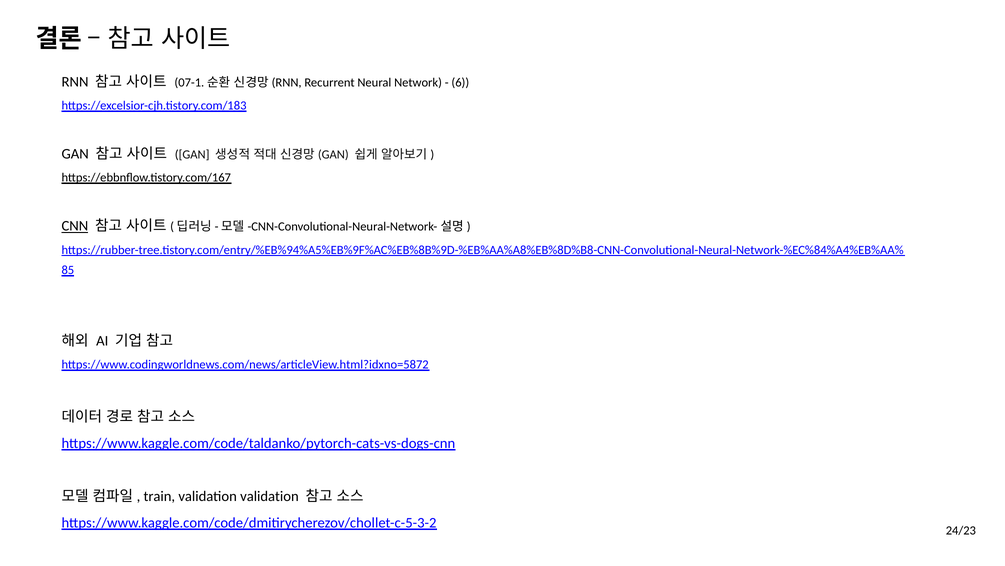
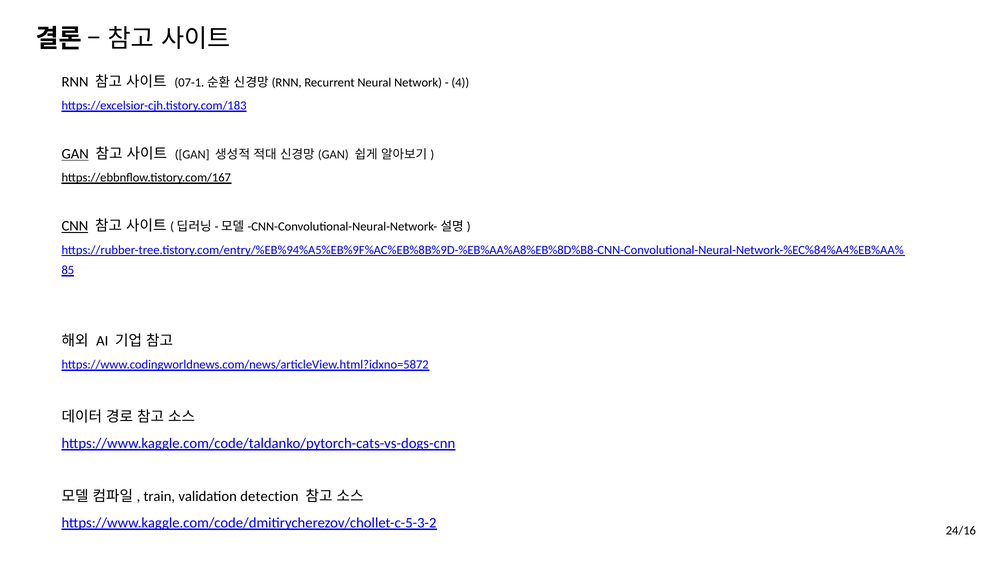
6: 6 -> 4 (460, 83)
GAN underline: none -> present (75, 154)
validation validation: validation -> detection (269, 496)
24/23: 24/23 -> 24/16 (961, 530)
